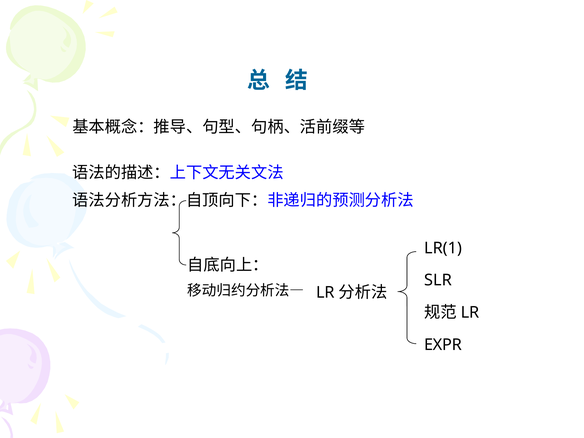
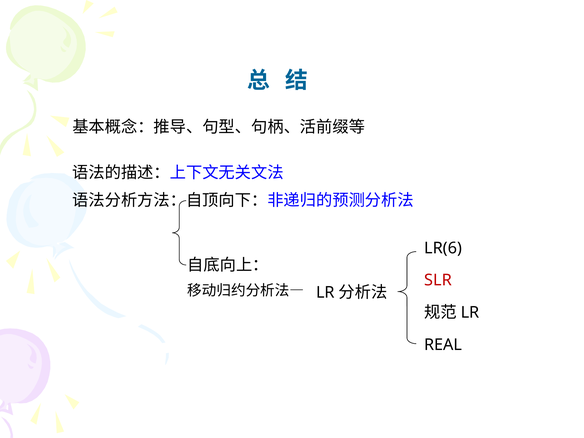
LR(1: LR(1 -> LR(6 (443, 248)
SLR colour: black -> red (438, 280)
EXPR: EXPR -> REAL (443, 345)
